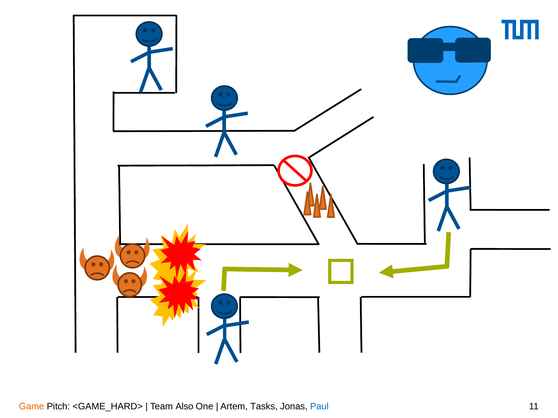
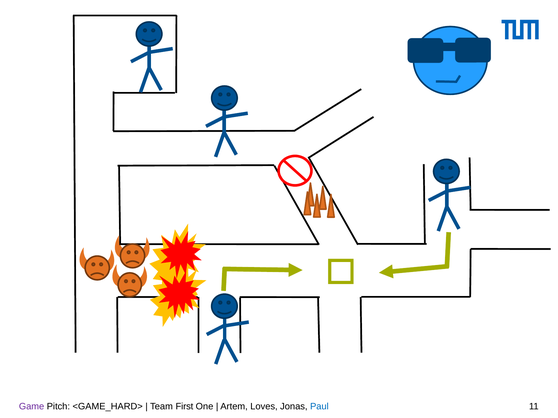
Game colour: orange -> purple (32, 407)
Also: Also -> First (184, 407)
Tasks: Tasks -> Loves (264, 407)
